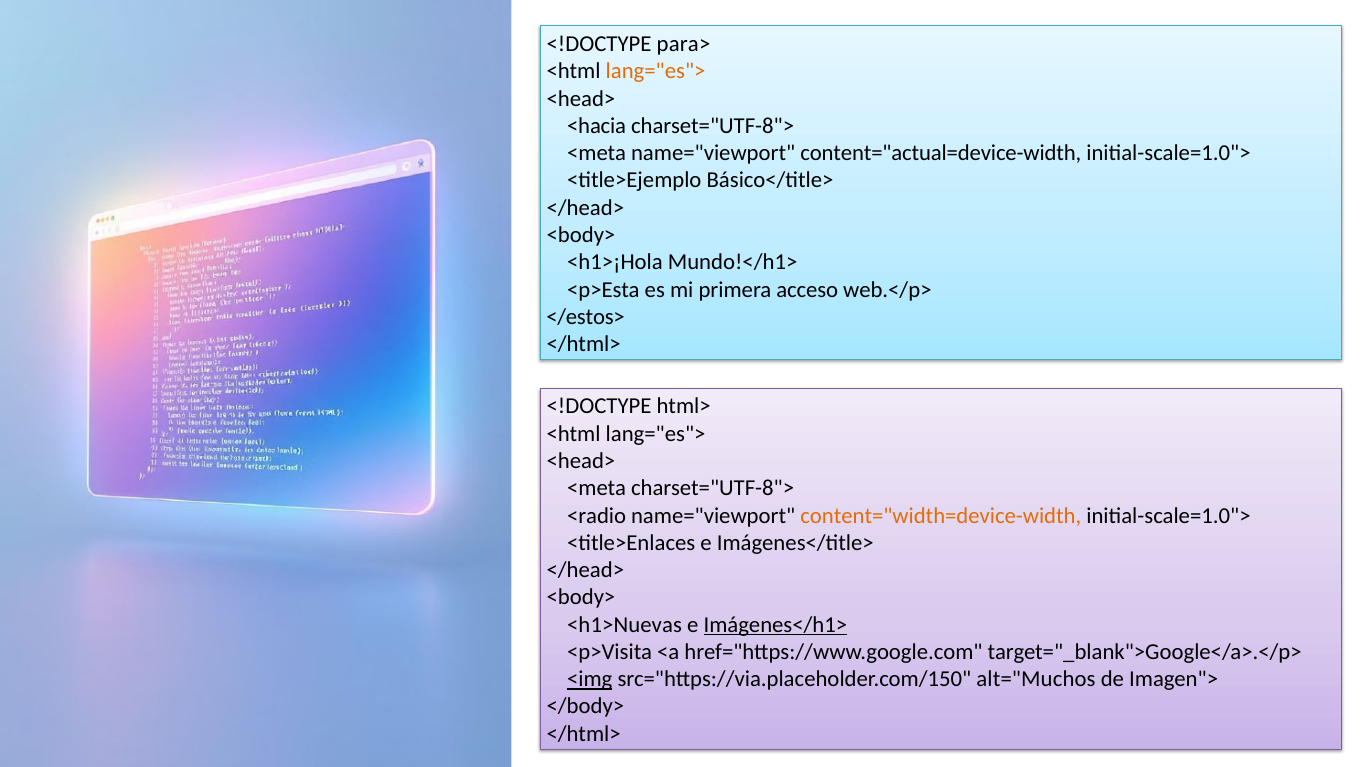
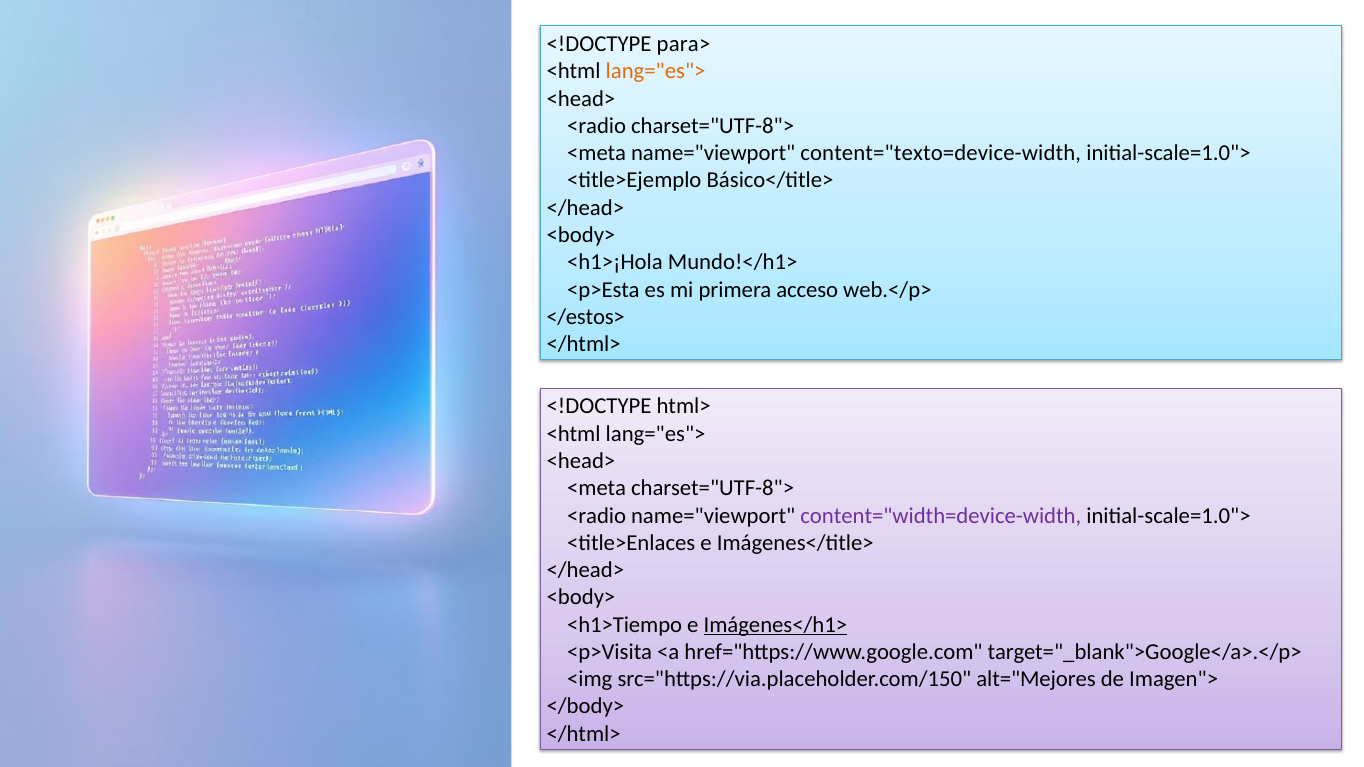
<hacia: <hacia -> <radio (597, 126)
content="actual=device-width: content="actual=device-width -> content="texto=device-width (941, 153)
content="width=device-width colour: orange -> purple (941, 516)
<h1>Nuevas: <h1>Nuevas -> <h1>Tiempo (625, 625)
<img underline: present -> none (590, 679)
alt="Muchos: alt="Muchos -> alt="Mejores (1036, 679)
